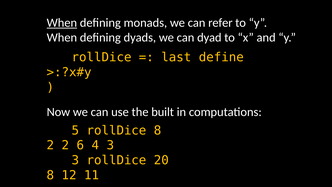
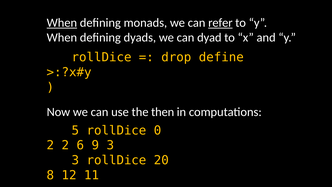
refer underline: none -> present (220, 23)
last: last -> drop (176, 57)
built: built -> then (163, 112)
rollDice 8: 8 -> 0 (158, 130)
4: 4 -> 9 (95, 145)
